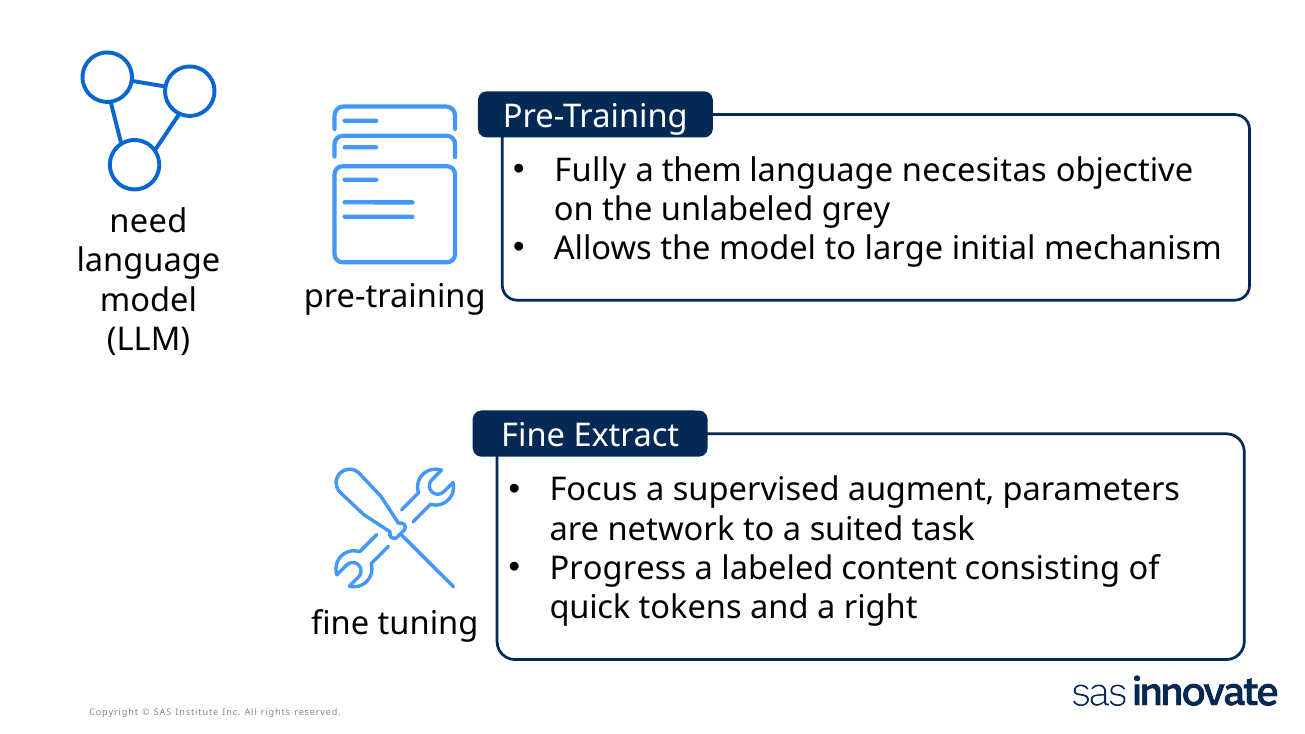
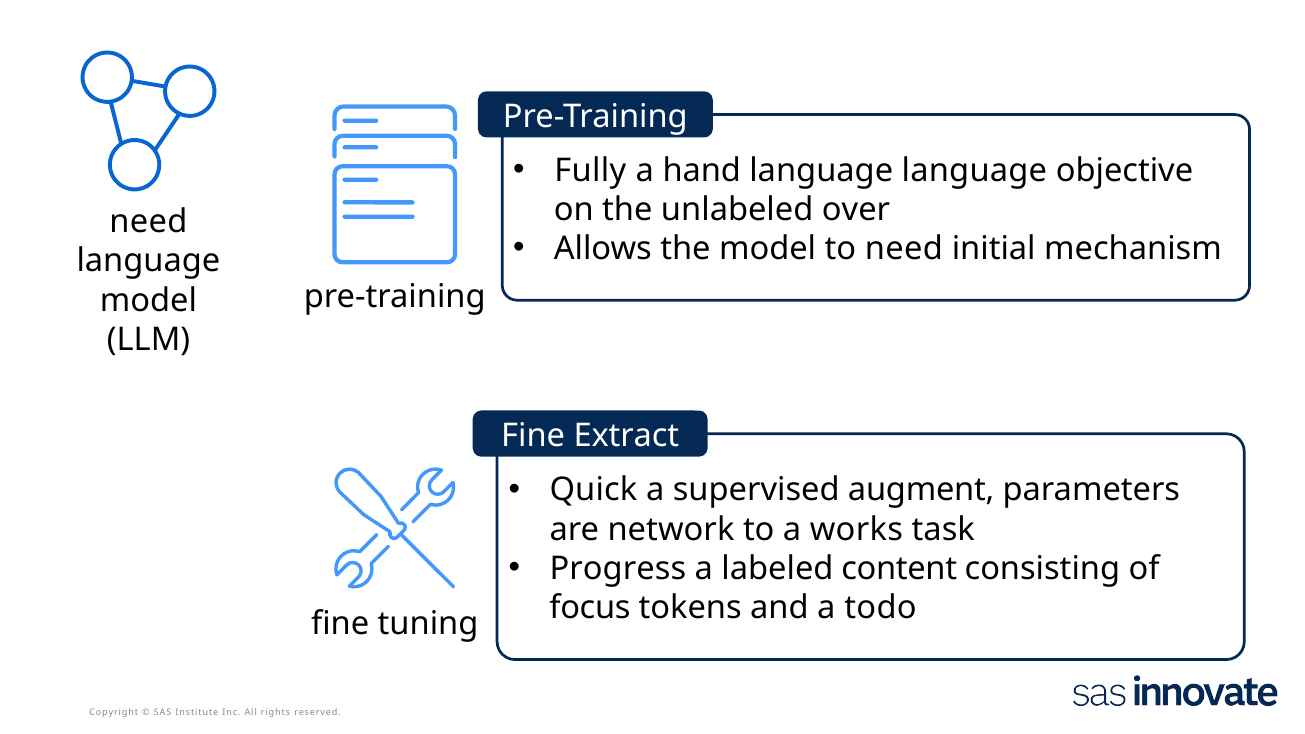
them: them -> hand (702, 171)
language necesitas: necesitas -> language (974, 171)
grey: grey -> over (856, 210)
to large: large -> need (904, 249)
Focus: Focus -> Quick (593, 490)
suited: suited -> works (856, 529)
quick: quick -> focus (590, 608)
right: right -> todo (881, 608)
